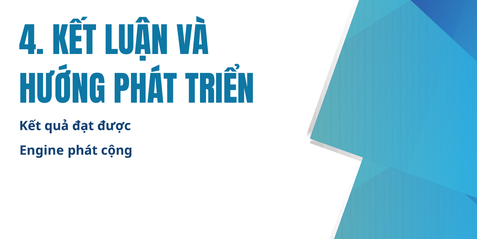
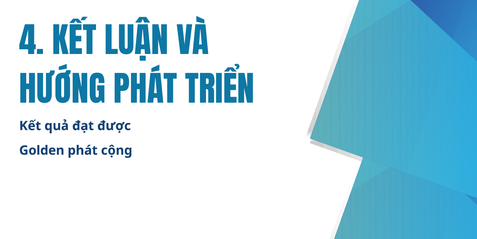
Engine: Engine -> Golden (42, 150)
